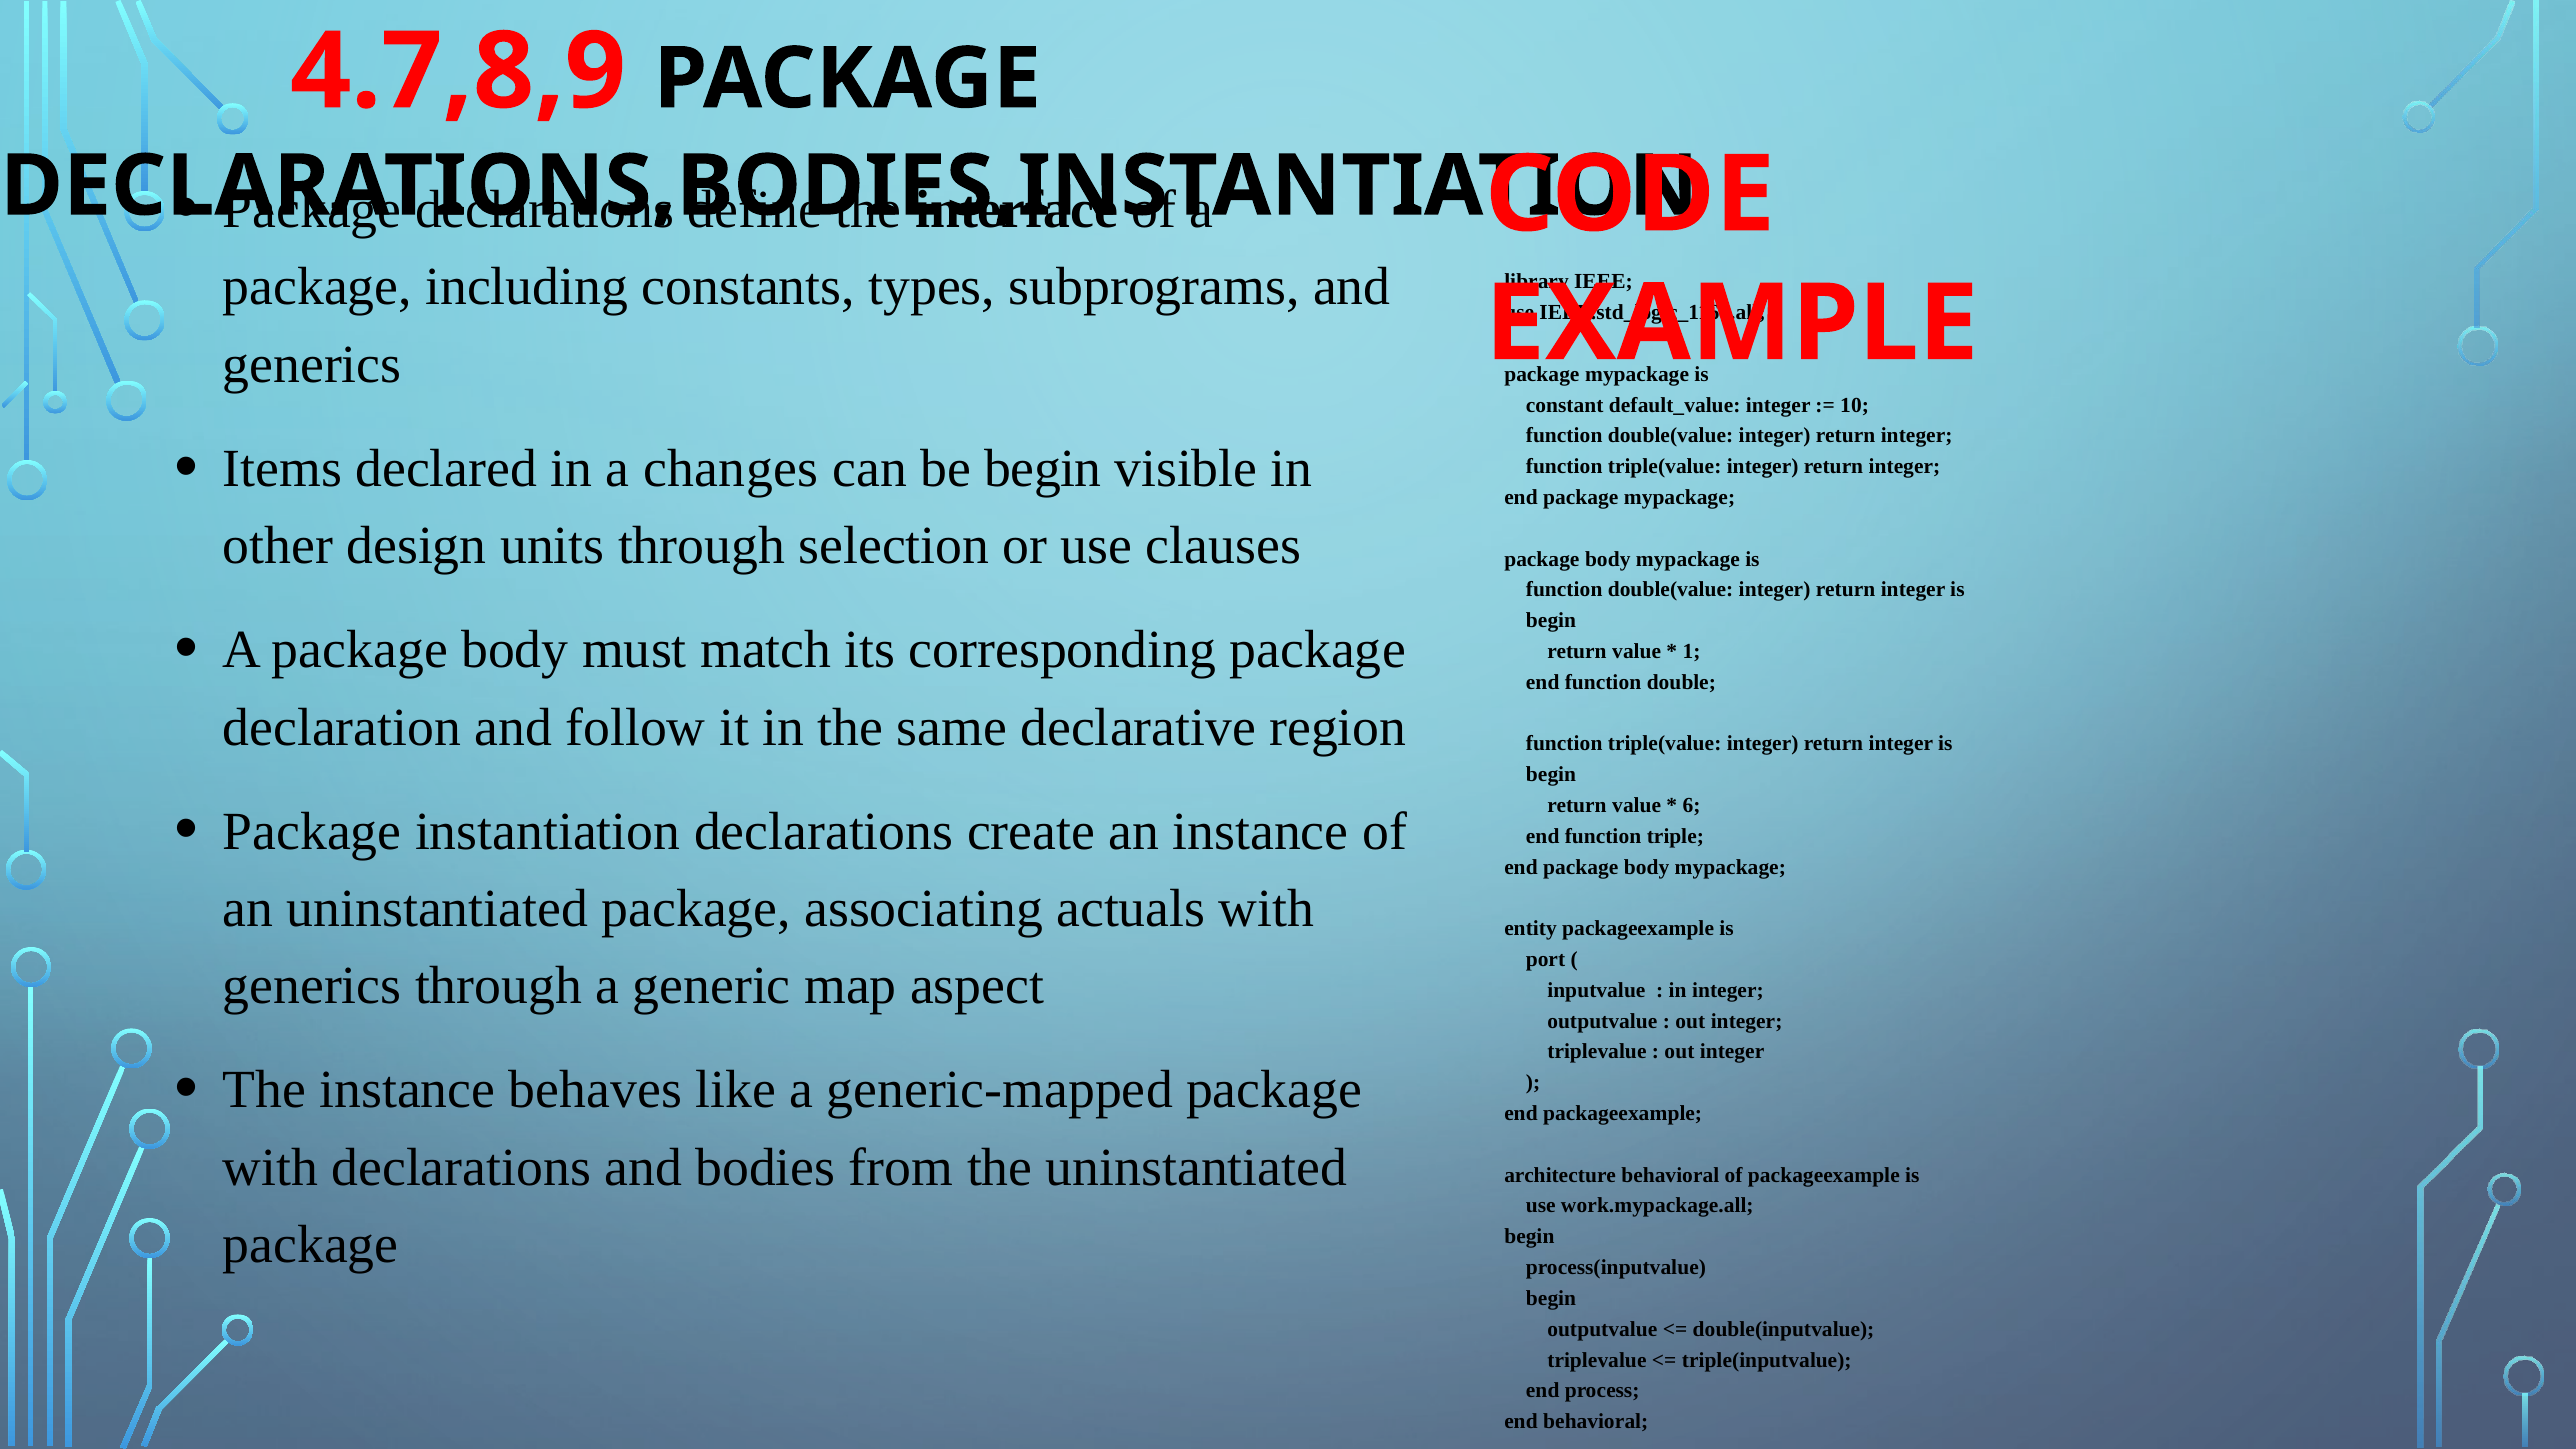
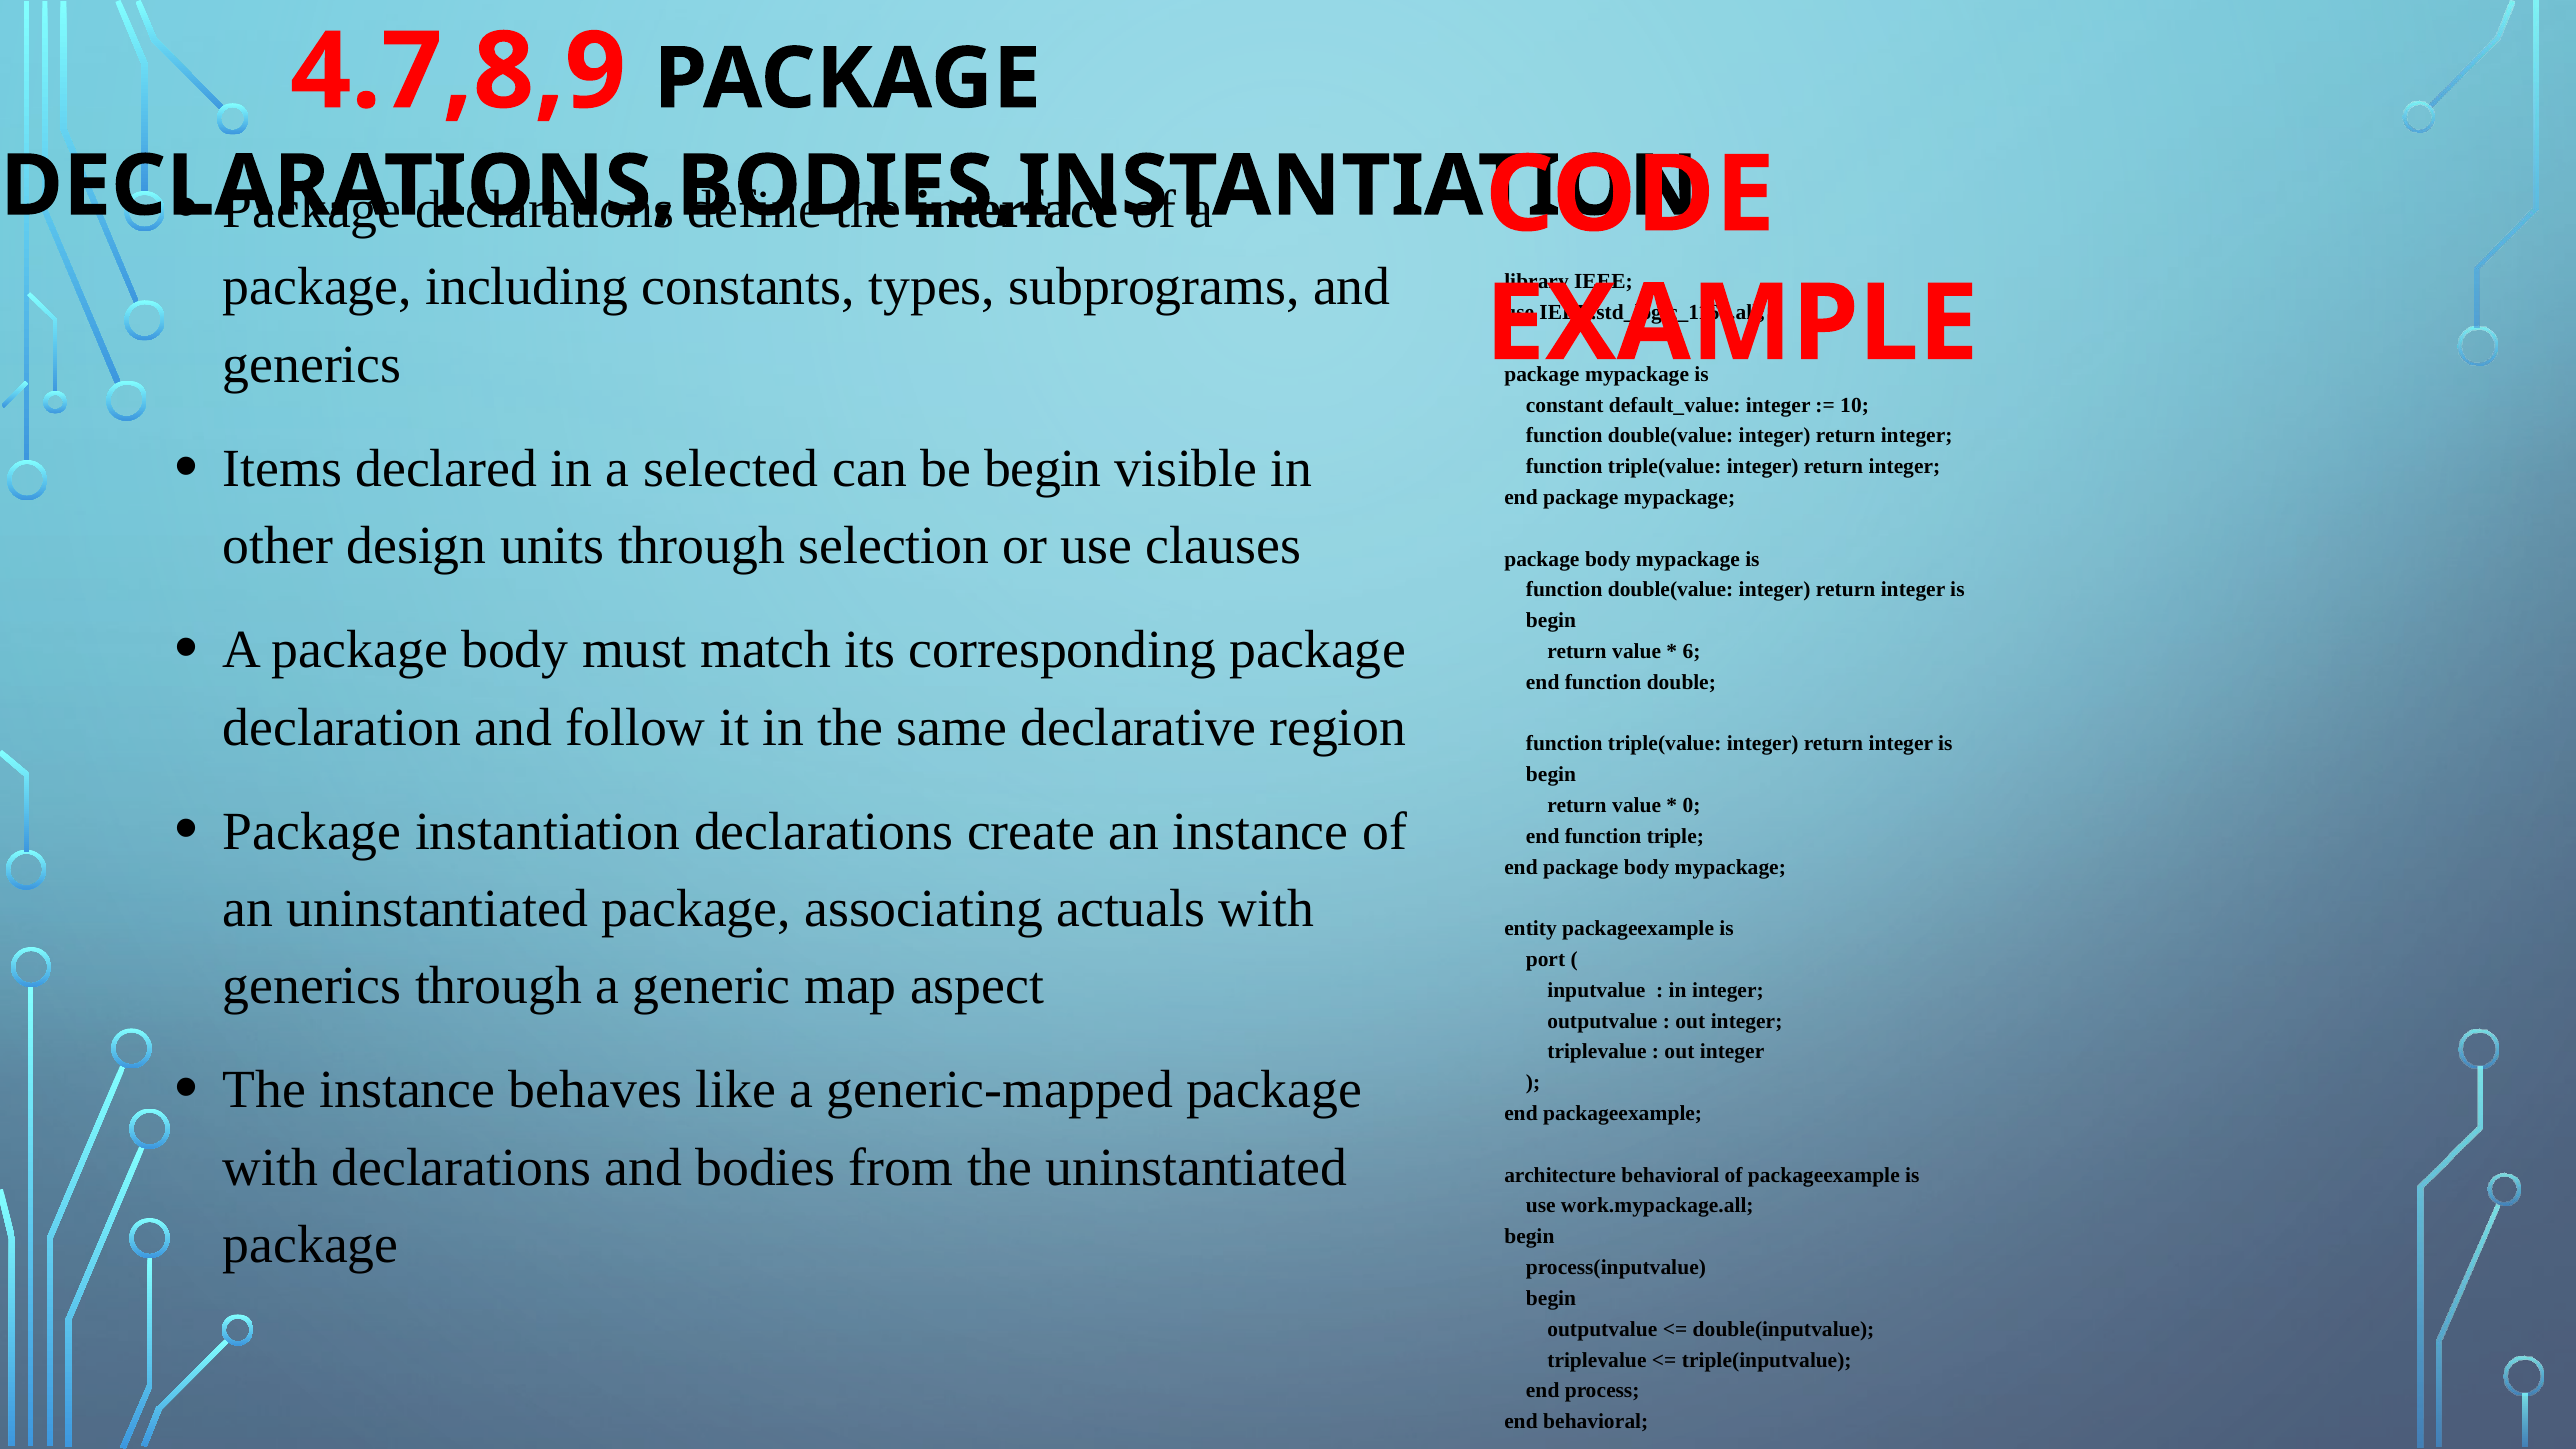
changes: changes -> selected (731, 469)
1: 1 -> 6 (1692, 651)
6: 6 -> 0 (1692, 805)
